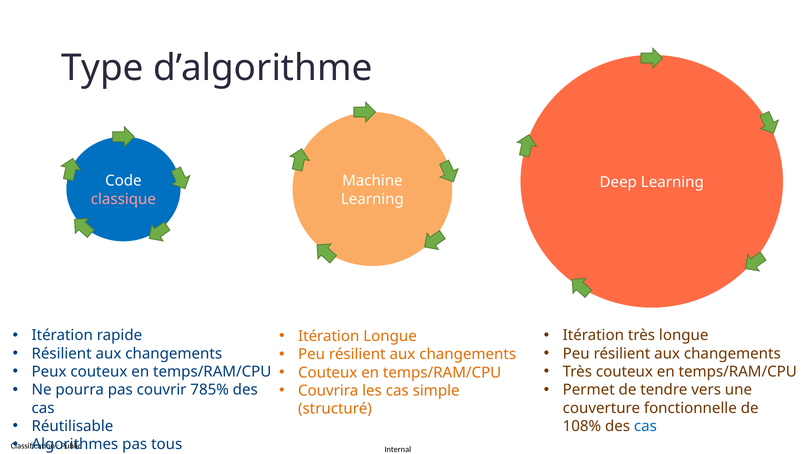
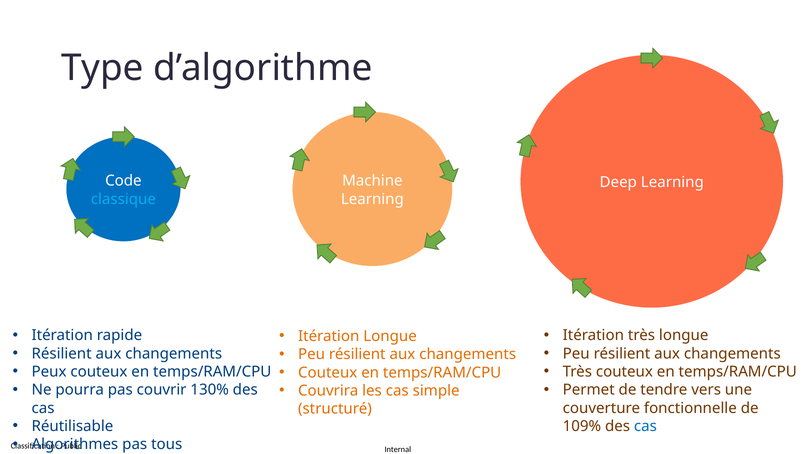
classique colour: pink -> light blue (123, 199)
785%: 785% -> 130% (210, 389)
108%: 108% -> 109% (582, 426)
